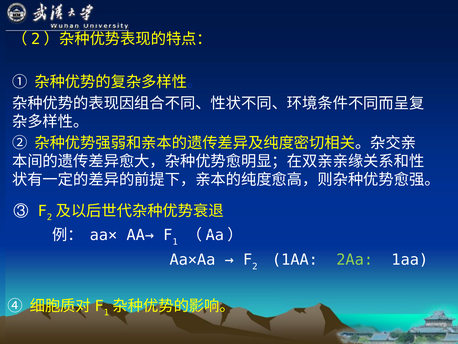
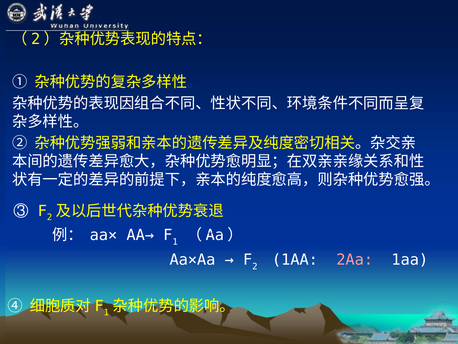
2Aa colour: light green -> pink (355, 260)
